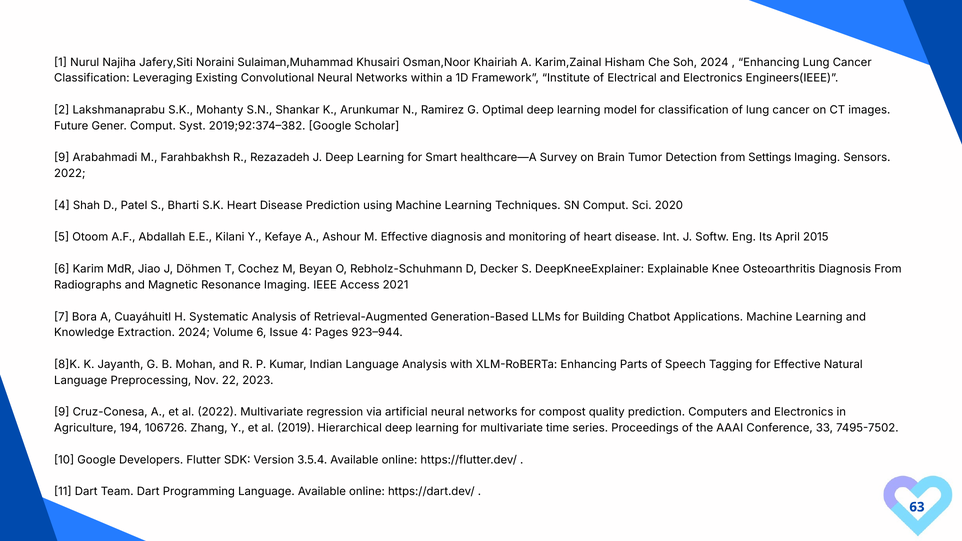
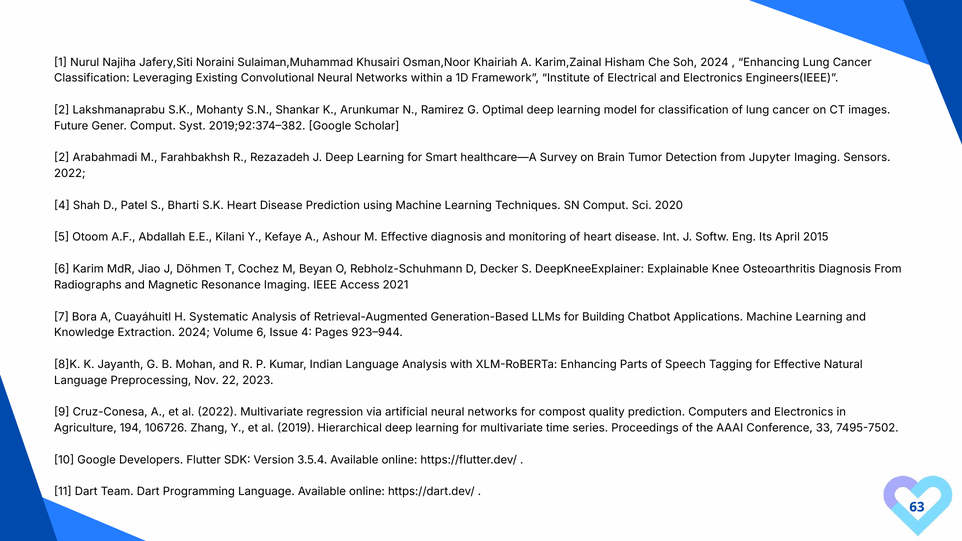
9: 9 -> 2 (62, 158)
Settings: Settings -> Jupyter (770, 158)
